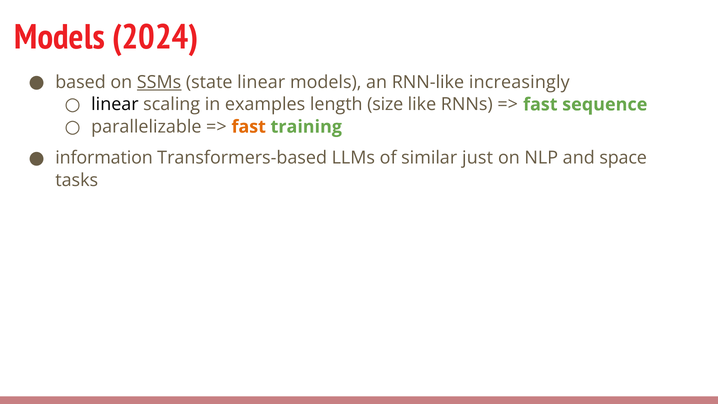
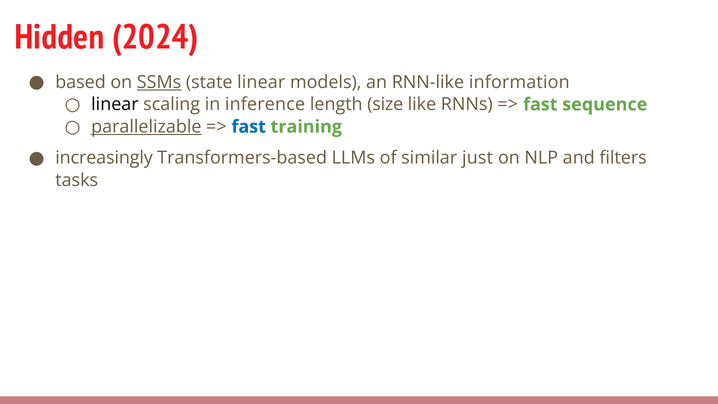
Models: Models -> Hidden (59, 37)
increasingly: increasingly -> information (519, 82)
examples: examples -> inference (265, 104)
parallelizable underline: none -> present (146, 127)
fast colour: orange -> blue (249, 127)
information: information -> increasingly (104, 158)
space: space -> filters (623, 158)
